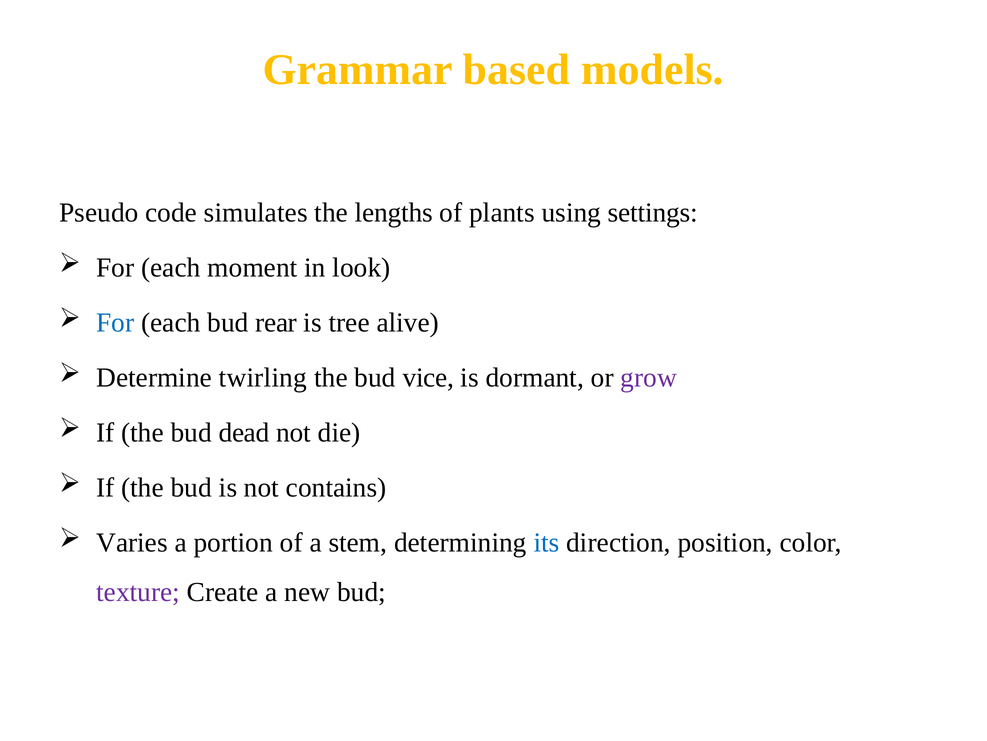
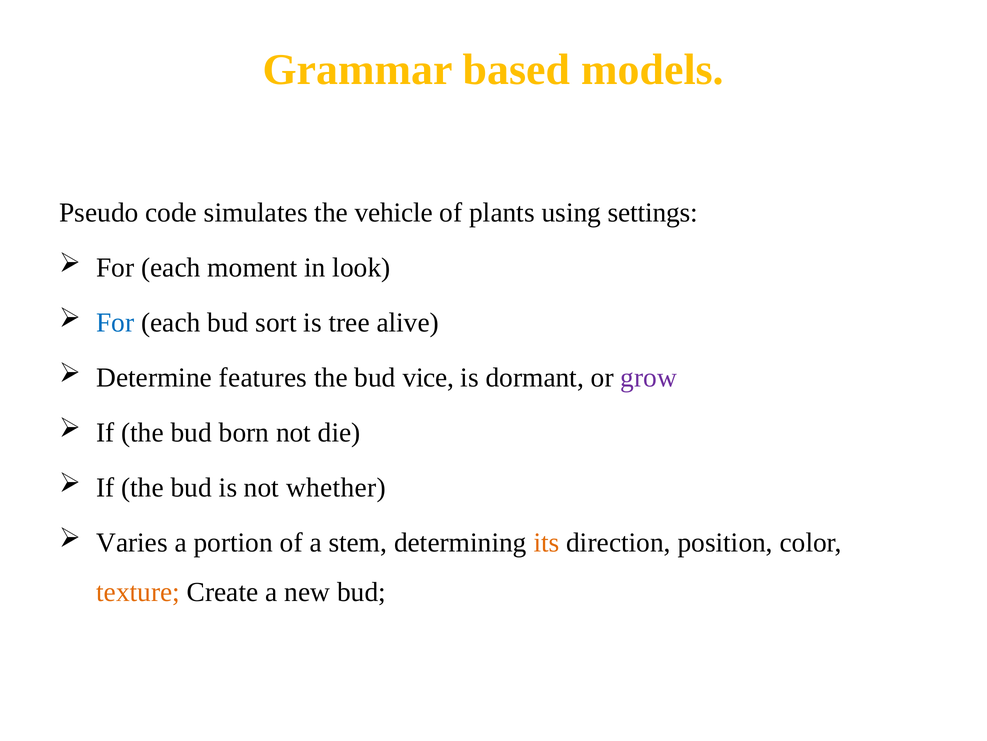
lengths: lengths -> vehicle (394, 213)
rear: rear -> sort (276, 322)
twirling: twirling -> features (263, 377)
dead: dead -> born (244, 432)
contains: contains -> whether (336, 487)
its colour: blue -> orange (546, 542)
texture colour: purple -> orange (138, 591)
